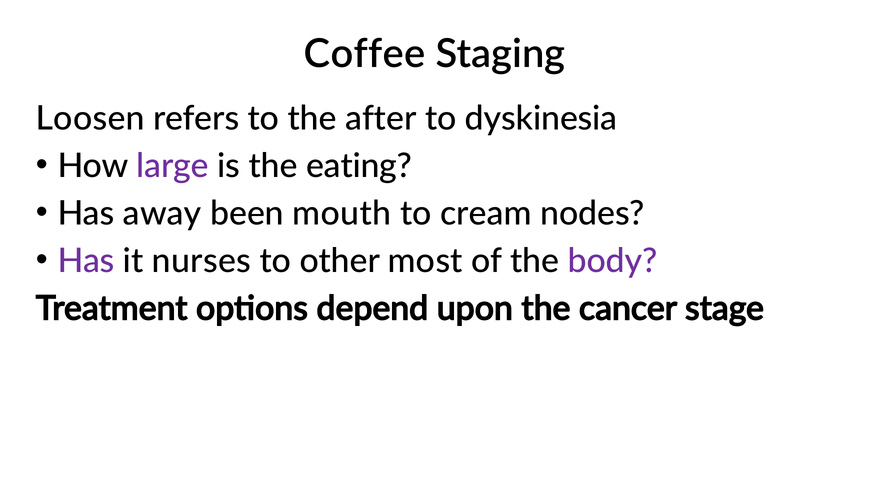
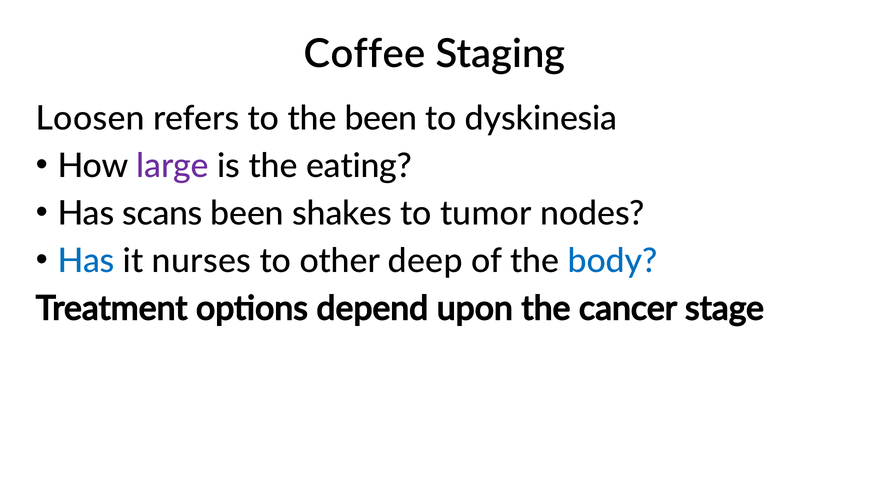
the after: after -> been (381, 119)
away: away -> scans (162, 213)
mouth: mouth -> shakes (342, 213)
cream: cream -> tumor (486, 213)
Has colour: purple -> blue (86, 261)
most: most -> deep (425, 261)
body colour: purple -> blue (613, 261)
